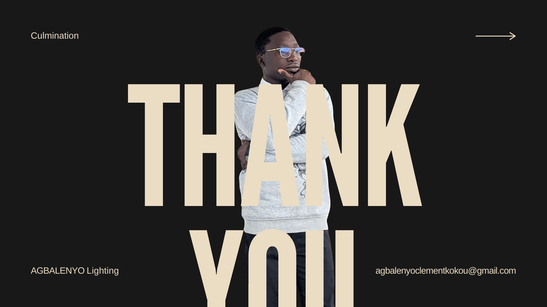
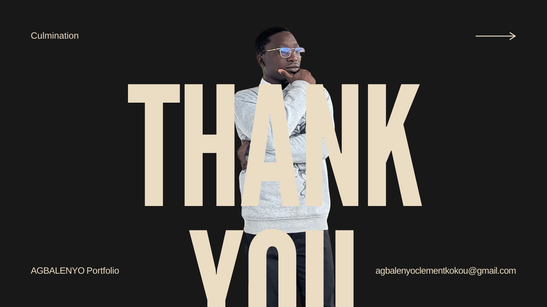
Lighting: Lighting -> Portfolio (103, 271)
